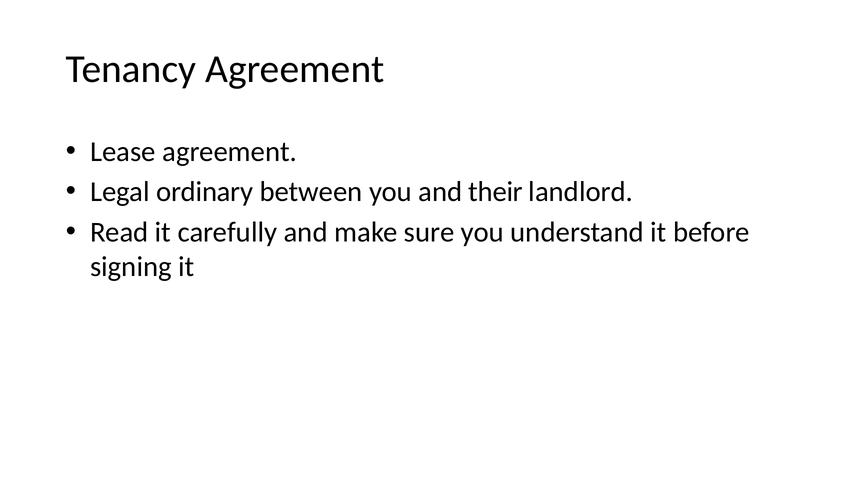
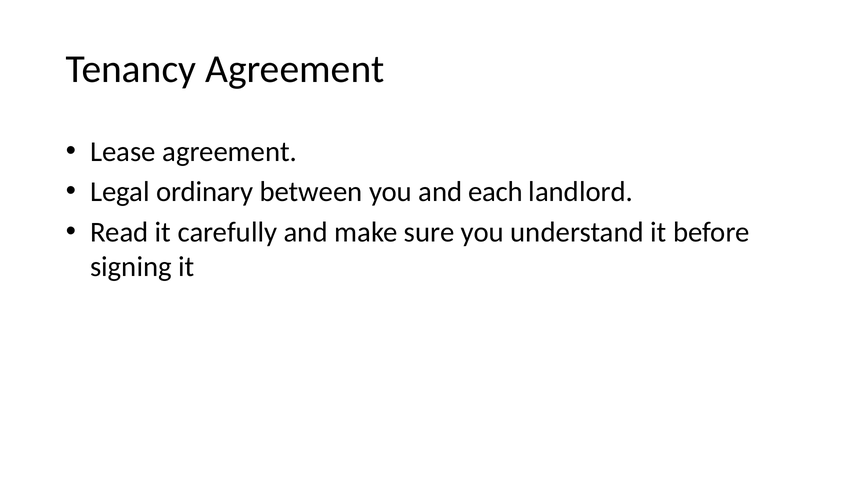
their: their -> each (496, 192)
